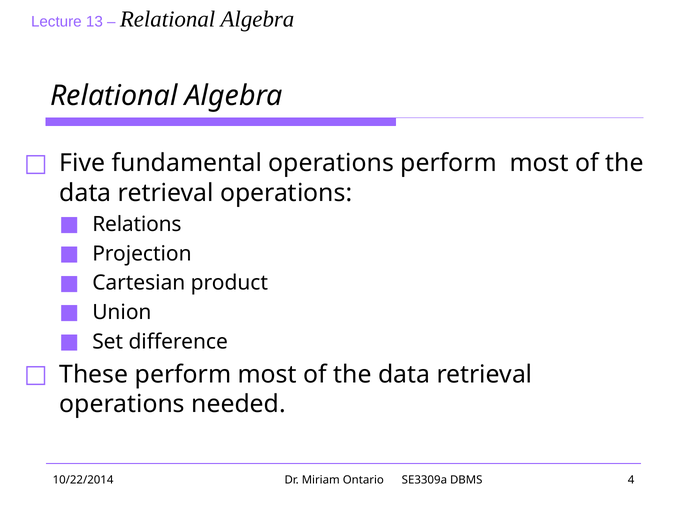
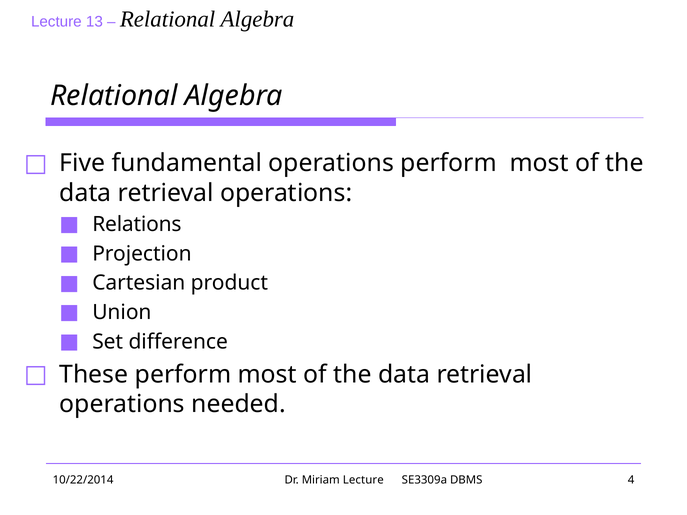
Miriam Ontario: Ontario -> Lecture (363, 480)
